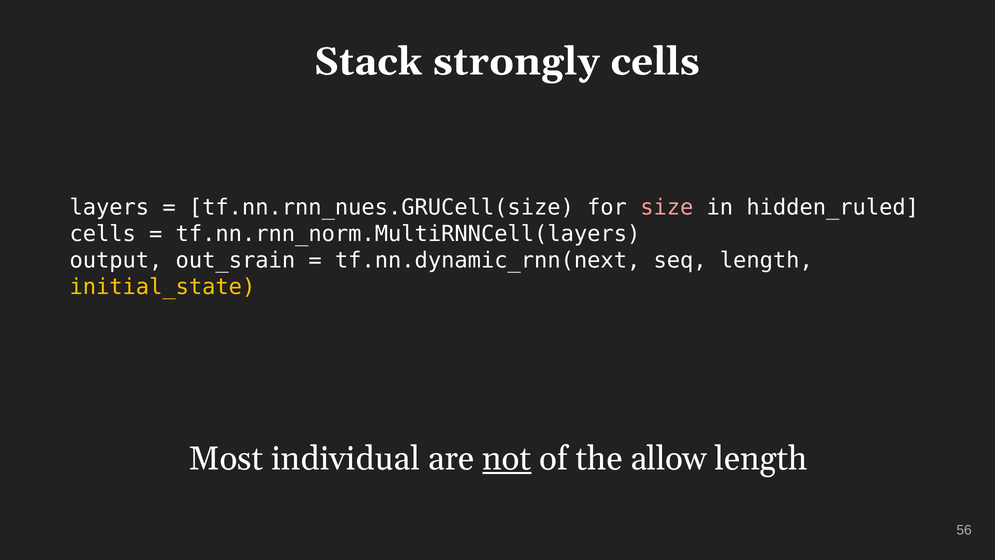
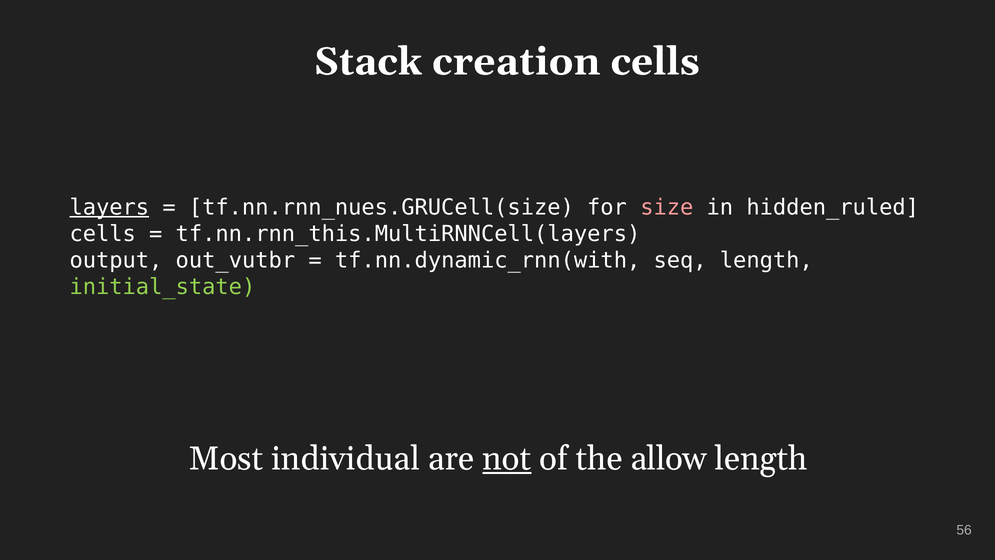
strongly: strongly -> creation (516, 62)
layers underline: none -> present (109, 207)
tf.nn.rnn_norm.MultiRNNCell(layers: tf.nn.rnn_norm.MultiRNNCell(layers -> tf.nn.rnn_this.MultiRNNCell(layers (408, 234)
out_srain: out_srain -> out_vutbr (235, 260)
tf.nn.dynamic_rnn(next: tf.nn.dynamic_rnn(next -> tf.nn.dynamic_rnn(with (488, 260)
initial_state colour: yellow -> light green (162, 287)
